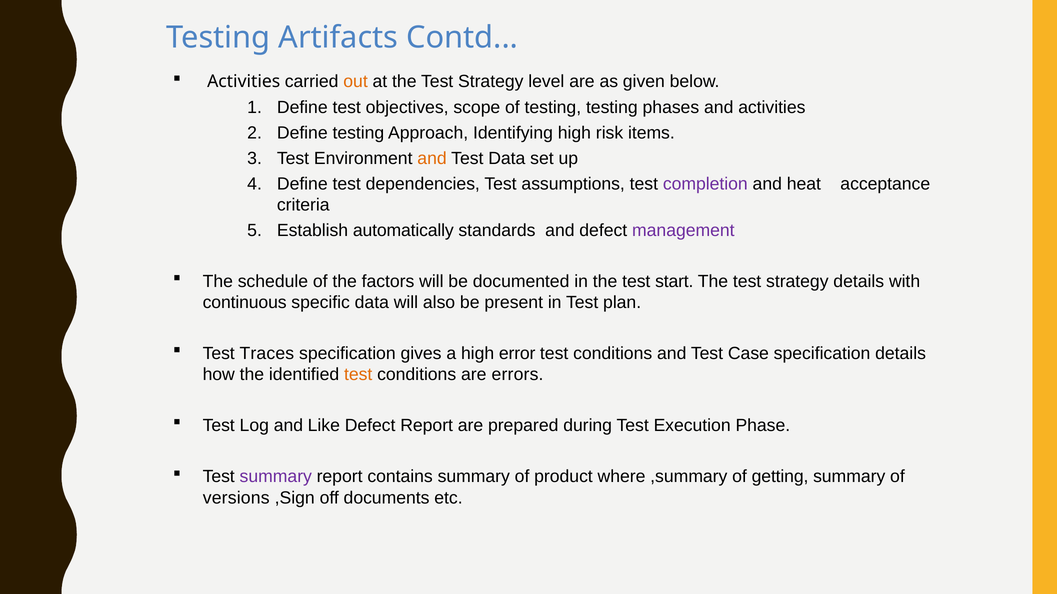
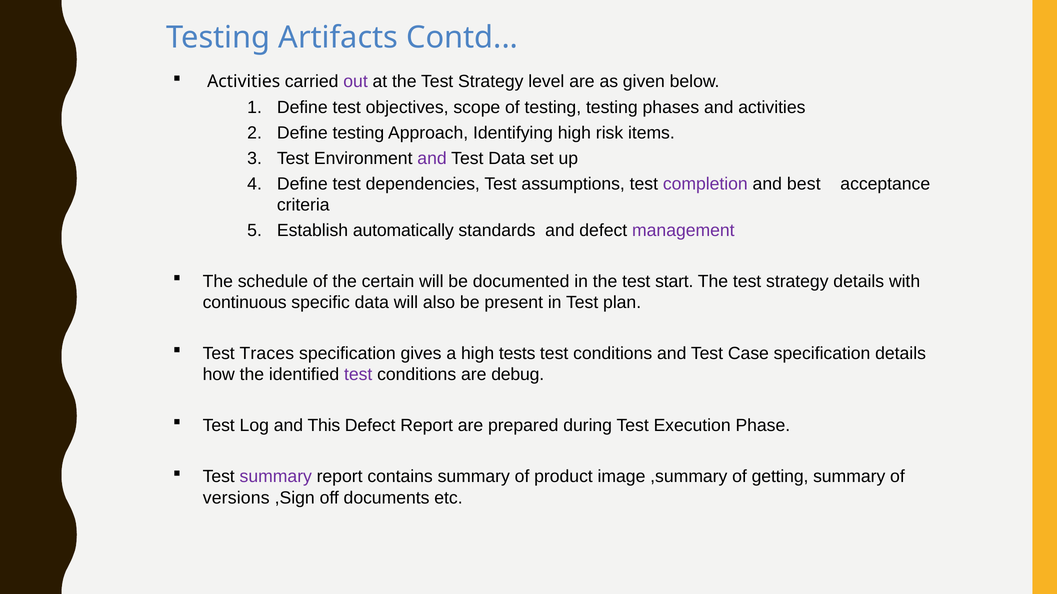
out colour: orange -> purple (356, 82)
and colour: orange -> purple (432, 158)
heat: heat -> best (804, 184)
factors: factors -> certain (388, 282)
error: error -> tests (517, 354)
test colour: orange -> purple (358, 375)
errors: errors -> debug (518, 375)
Like: Like -> This (324, 426)
where: where -> image (622, 477)
